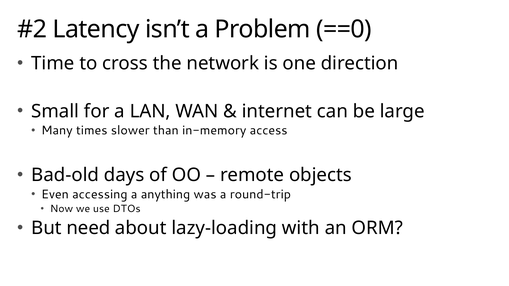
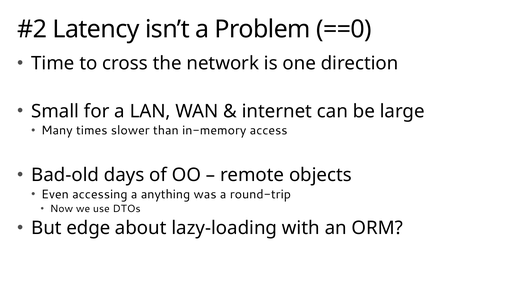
need: need -> edge (88, 228)
